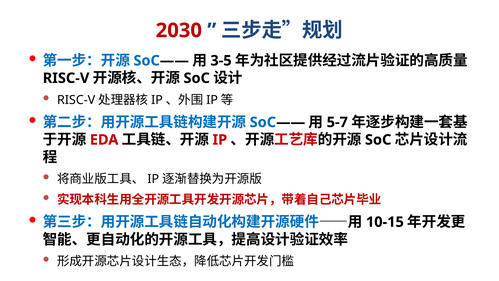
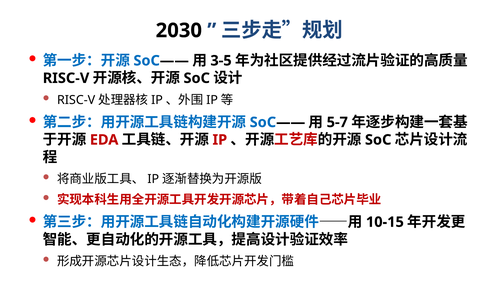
2030 colour: red -> black (179, 30)
